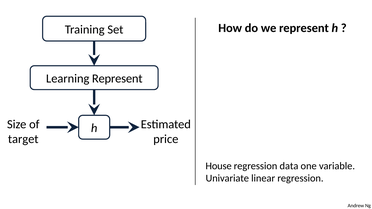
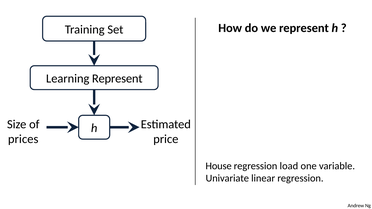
target: target -> prices (23, 139)
data: data -> load (289, 166)
